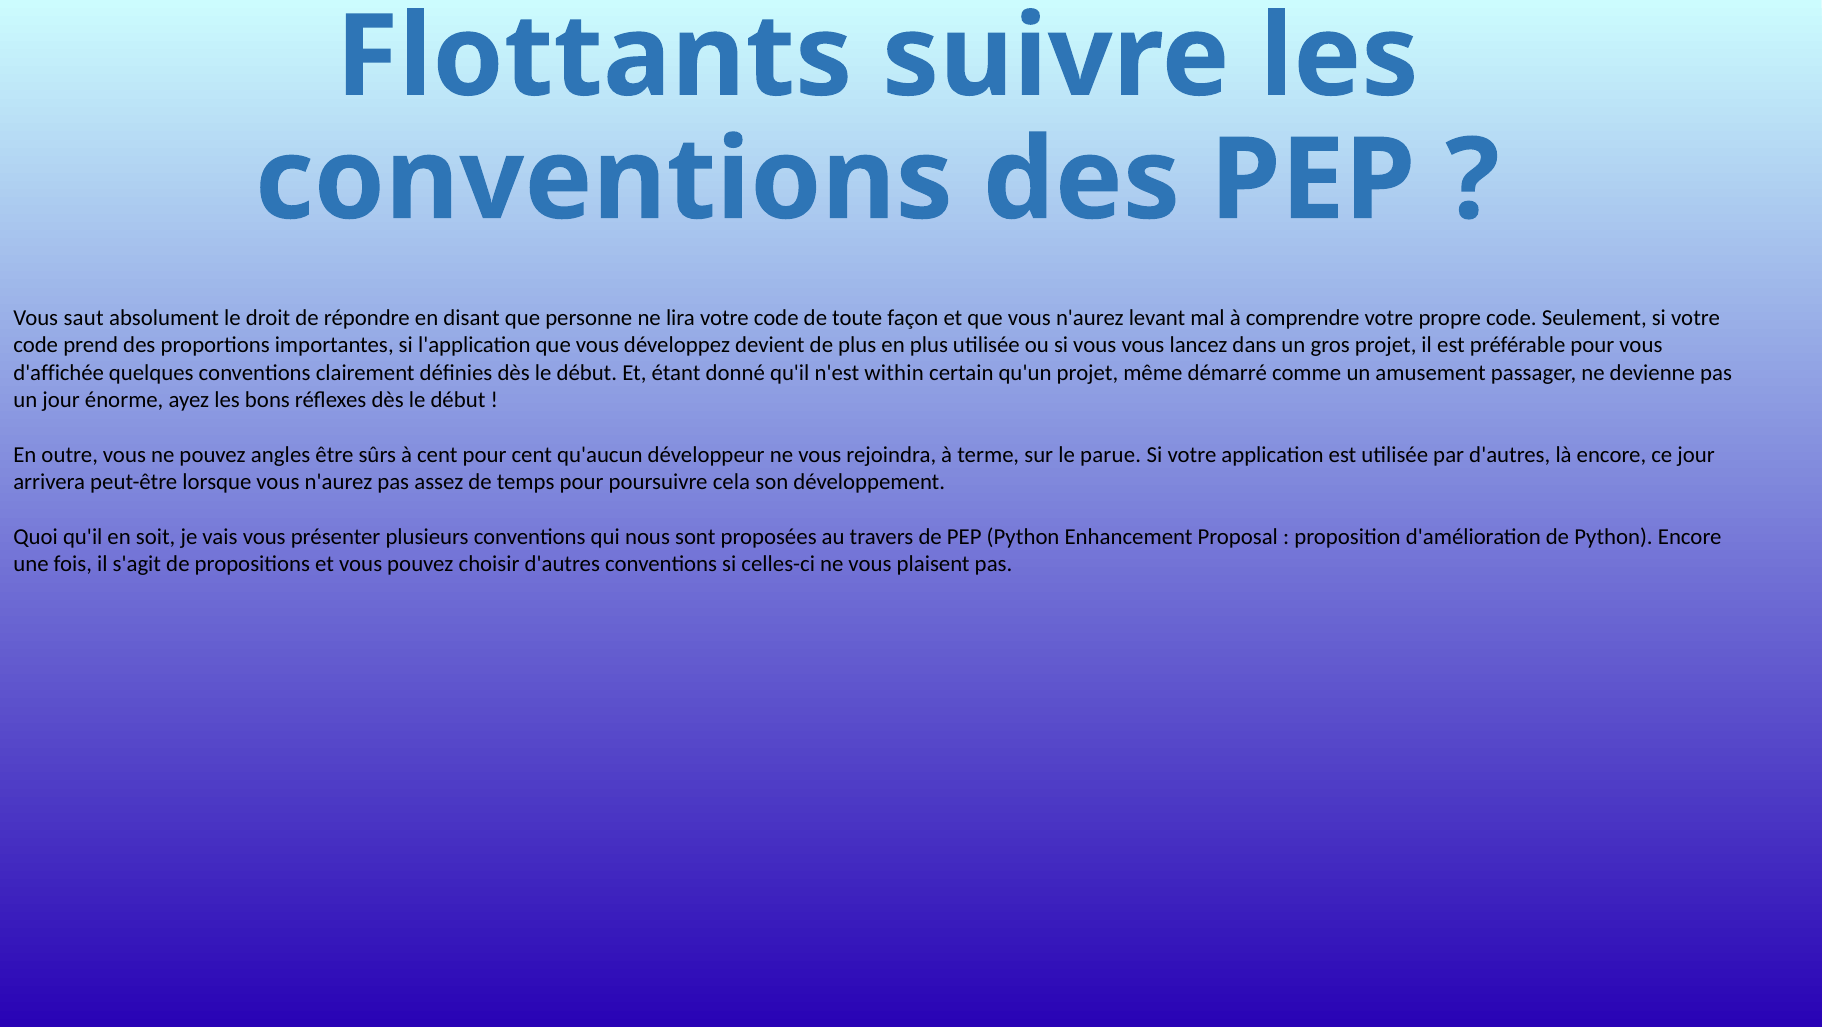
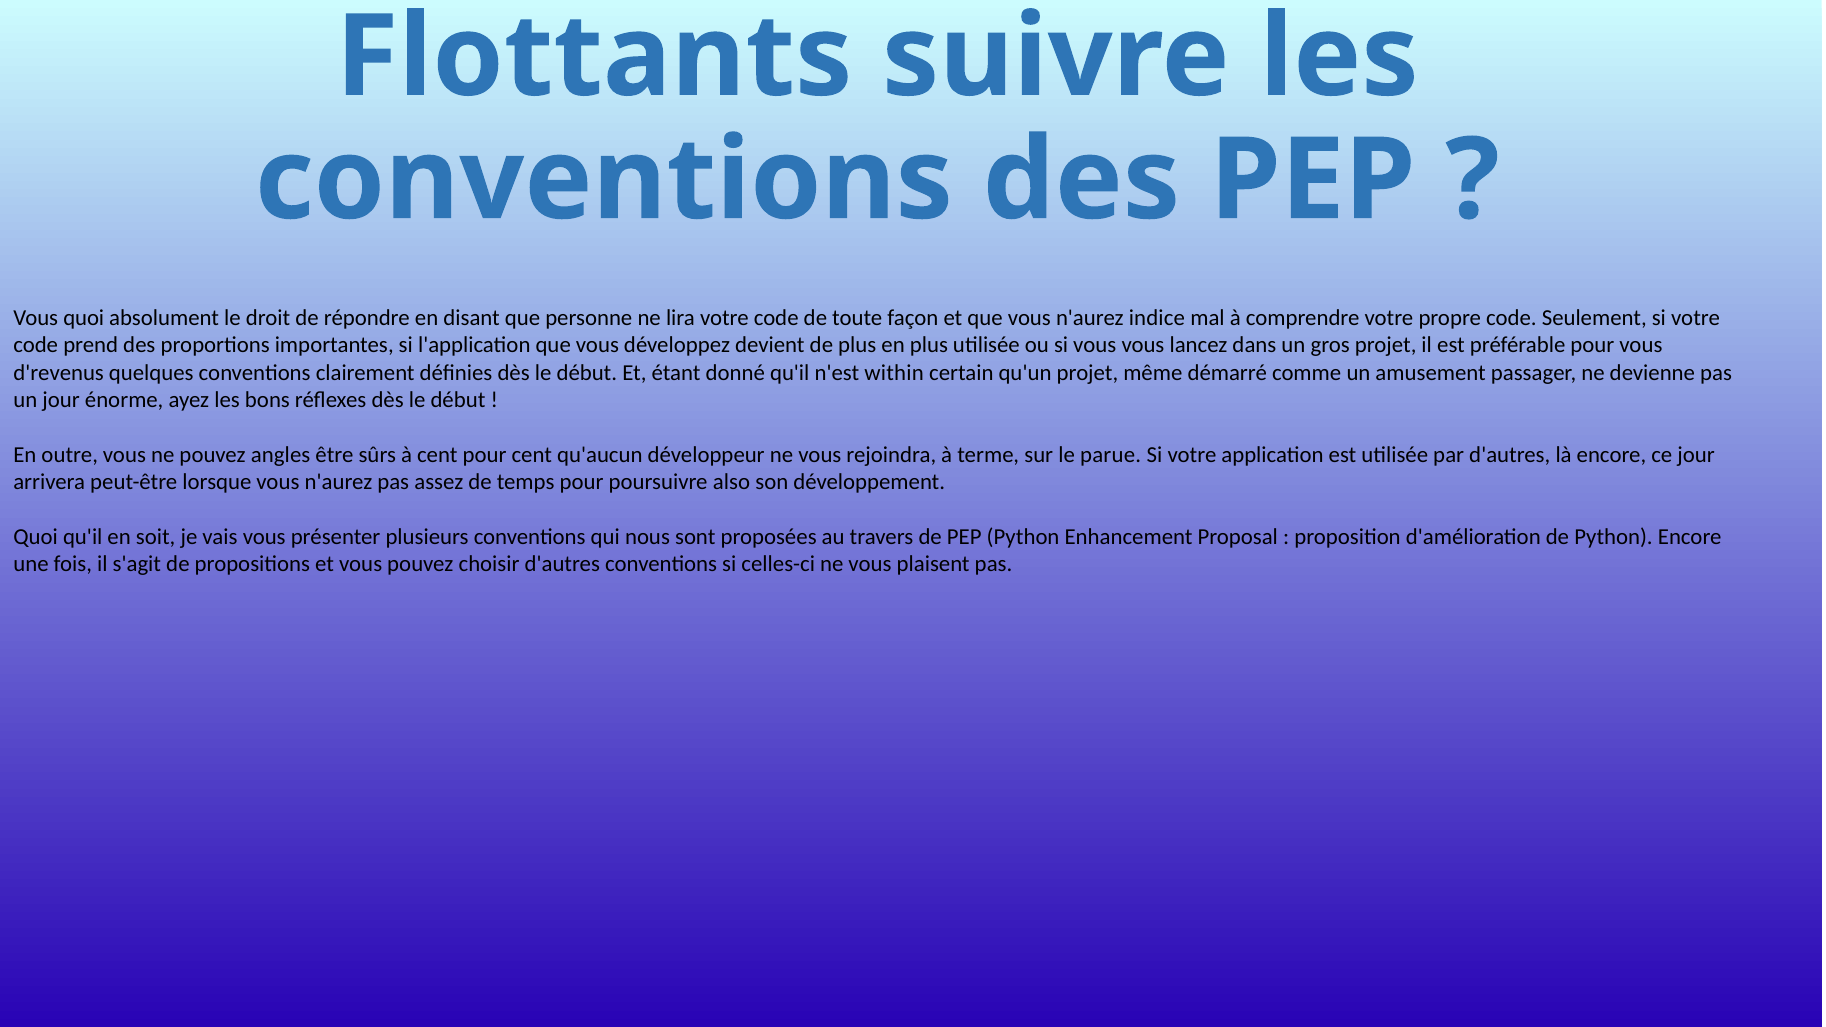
Vous saut: saut -> quoi (84, 318)
levant: levant -> indice (1157, 318)
d'affichée: d'affichée -> d'revenus (59, 373)
cela: cela -> also (731, 482)
